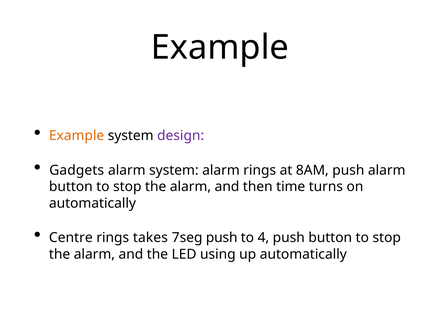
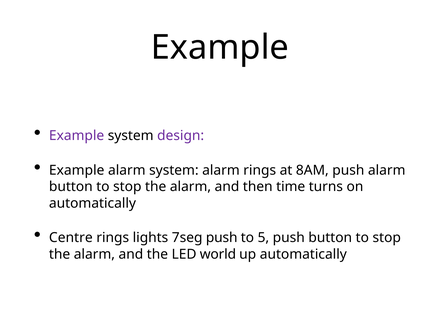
Example colour: orange -> purple (77, 136)
Gadgets: Gadgets -> Example (77, 170)
takes: takes -> lights (150, 238)
4: 4 -> 5 (263, 238)
using: using -> world (218, 254)
